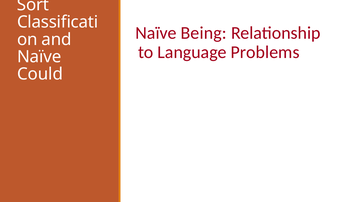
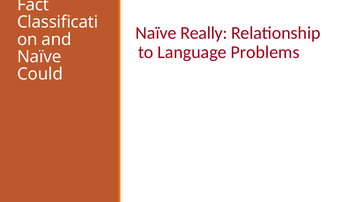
Sort: Sort -> Fact (33, 5)
Being: Being -> Really (204, 33)
